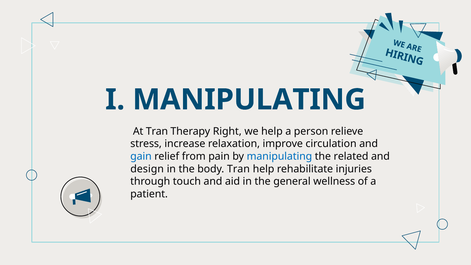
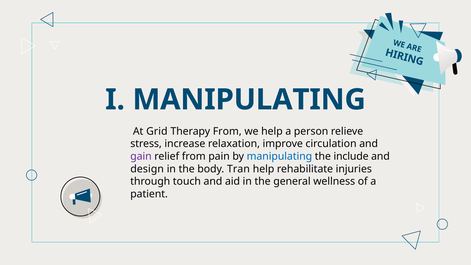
At Tran: Tran -> Grid (157, 131)
Therapy Right: Right -> From (227, 131)
gain colour: blue -> purple (141, 156)
related: related -> include (351, 156)
